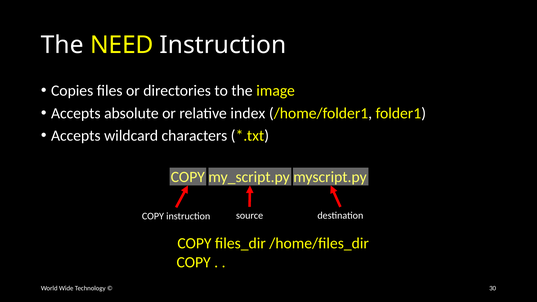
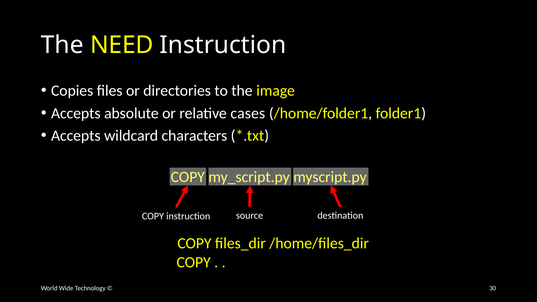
index: index -> cases (248, 113)
